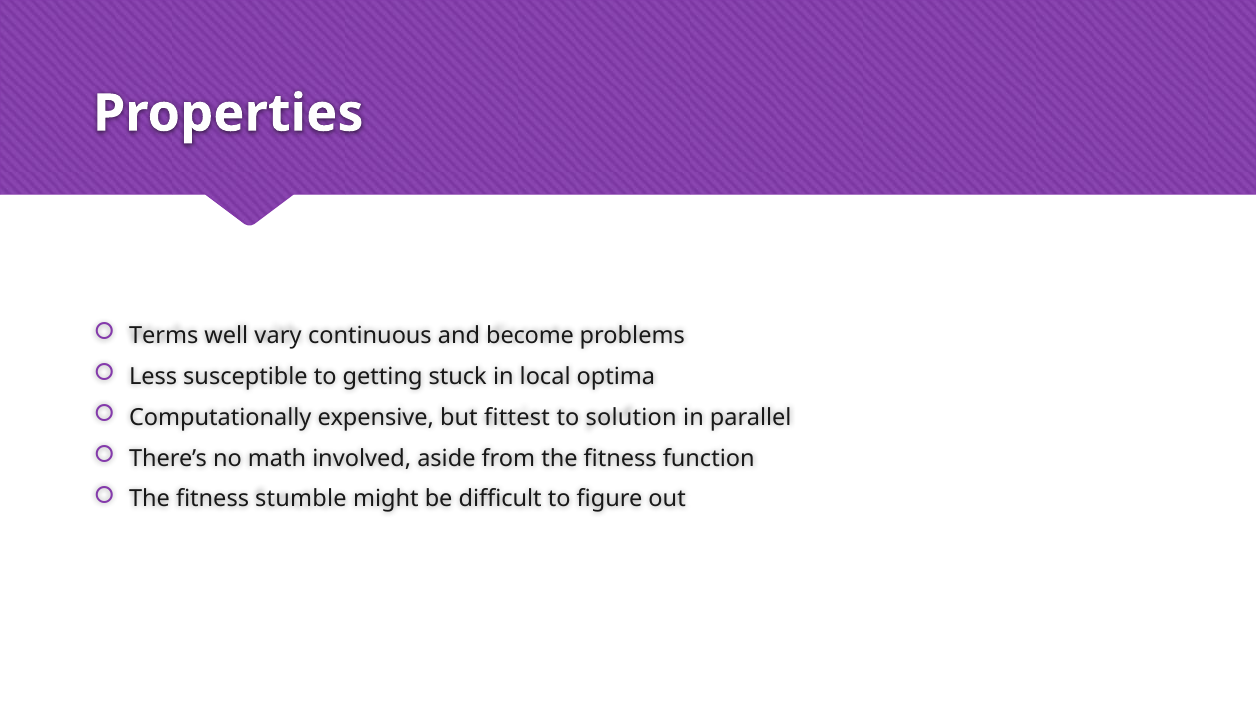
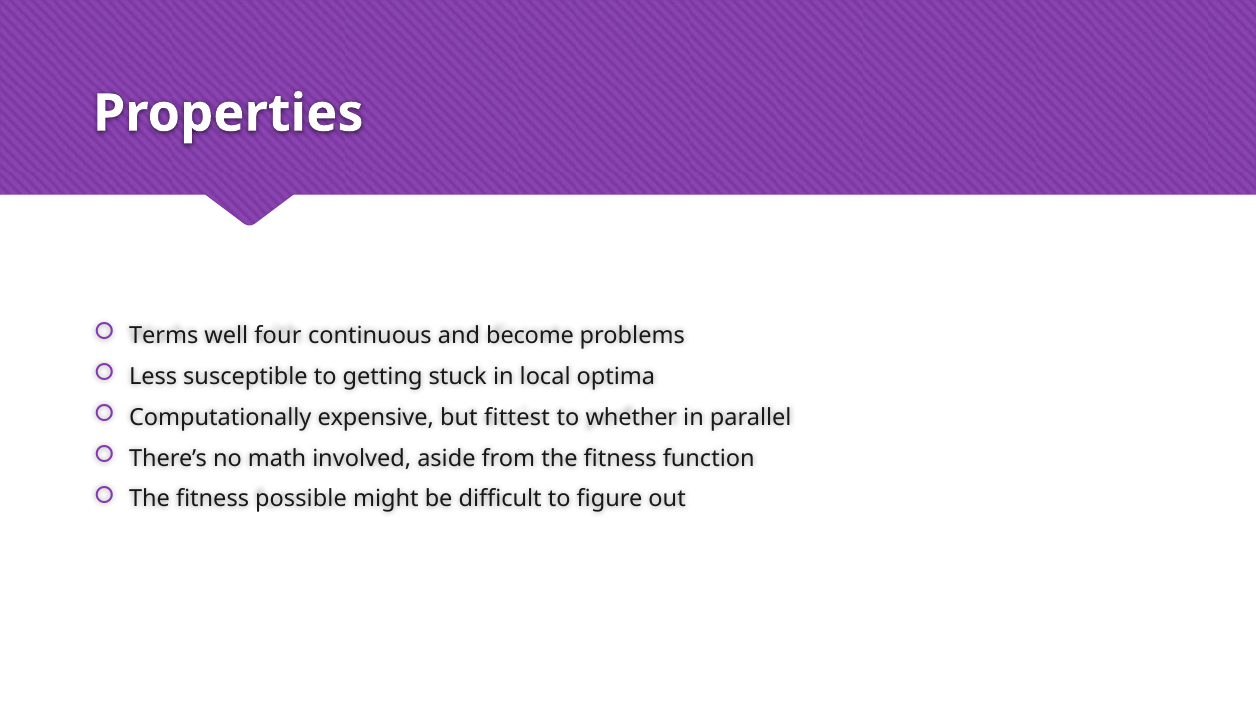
vary: vary -> four (278, 336)
solution: solution -> whether (631, 418)
stumble: stumble -> possible (301, 500)
